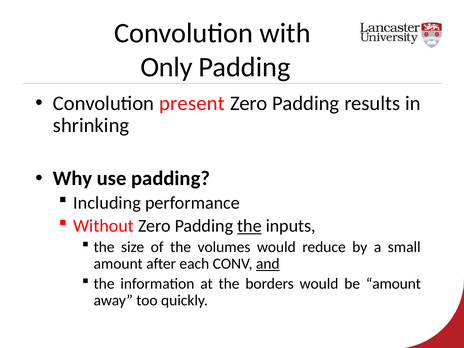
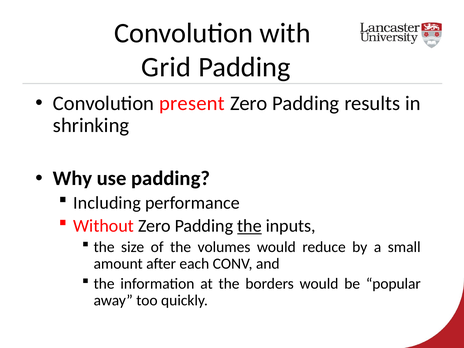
Only: Only -> Grid (166, 67)
and underline: present -> none (268, 264)
be amount: amount -> popular (393, 284)
